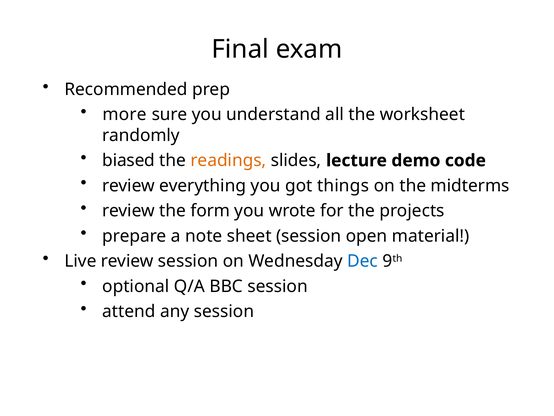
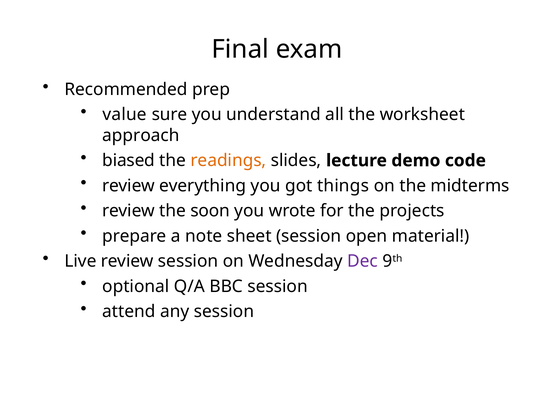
more: more -> value (125, 114)
randomly: randomly -> approach (141, 135)
form: form -> soon (210, 211)
Dec colour: blue -> purple (363, 261)
